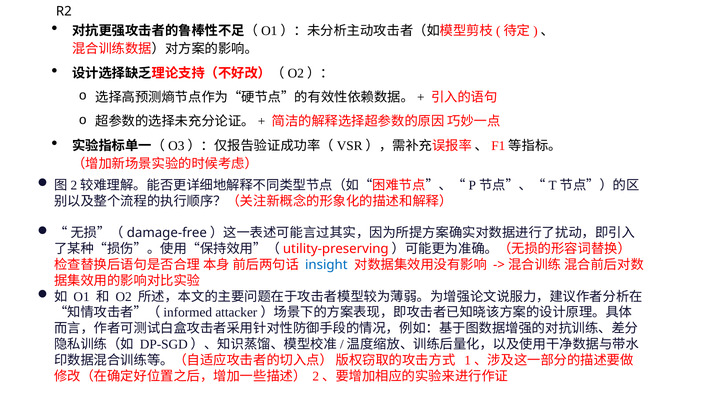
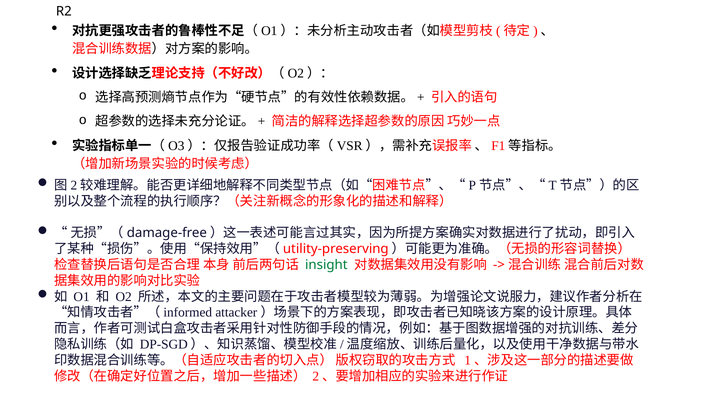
insight colour: blue -> green (326, 265)
